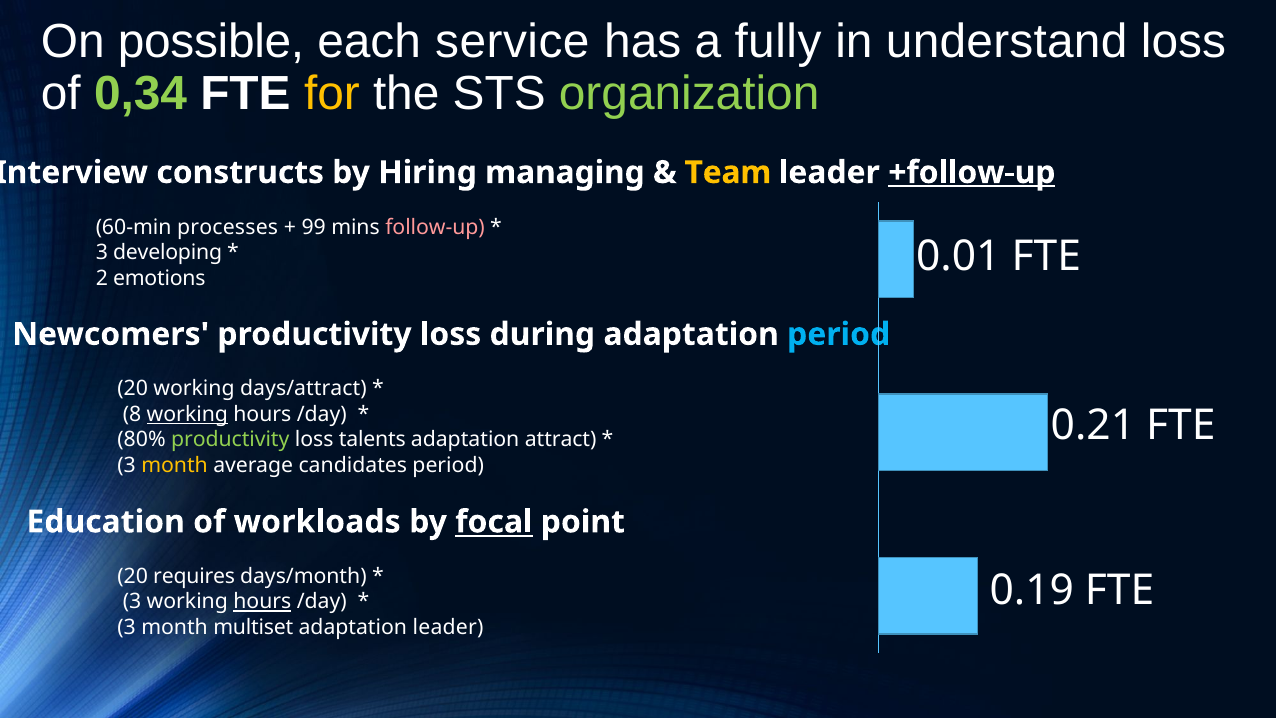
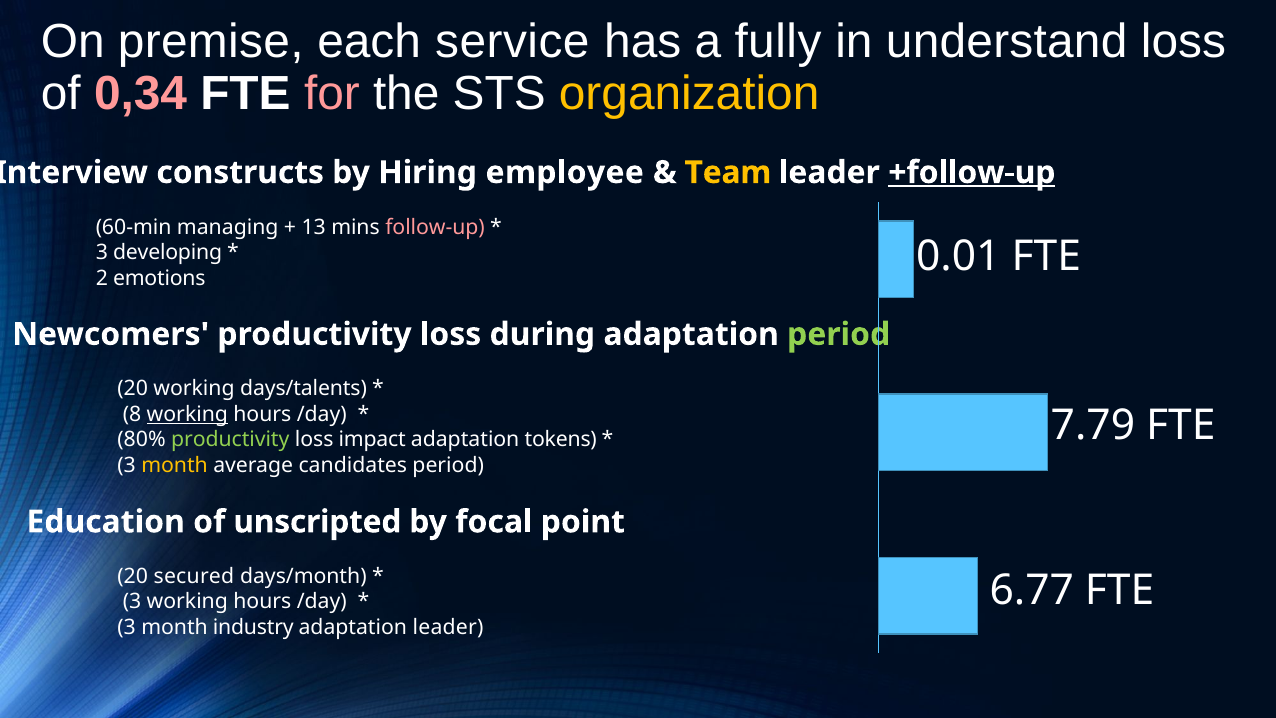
possible: possible -> premise (211, 42)
0,34 colour: light green -> pink (141, 94)
for colour: yellow -> pink (332, 94)
organization colour: light green -> yellow (689, 94)
managing: managing -> employee (565, 172)
processes: processes -> managing (228, 227)
99: 99 -> 13 (314, 227)
period colour: light blue -> light green (839, 334)
days/attract: days/attract -> days/talents (303, 389)
0.21: 0.21 -> 7.79 (1093, 425)
talents: talents -> impact (372, 440)
attract: attract -> tokens (561, 440)
workloads: workloads -> unscripted (317, 522)
focal underline: present -> none (494, 522)
requires: requires -> secured (194, 576)
0.19: 0.19 -> 6.77 (1032, 590)
hours underline: present -> none (262, 602)
multiset: multiset -> industry (253, 627)
